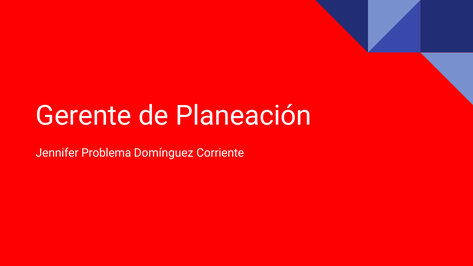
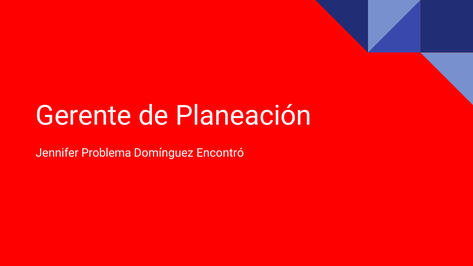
Corriente: Corriente -> Encontró (220, 153)
